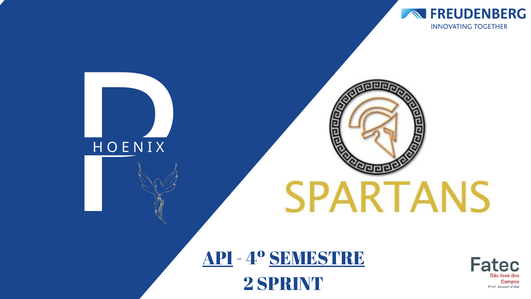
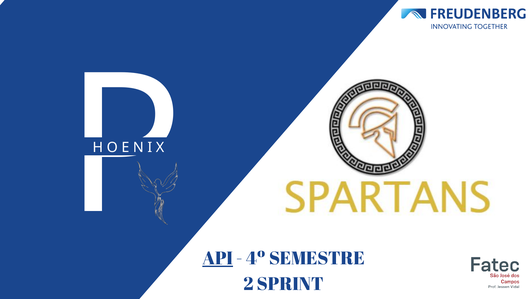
SEMESTRE underline: present -> none (317, 258)
